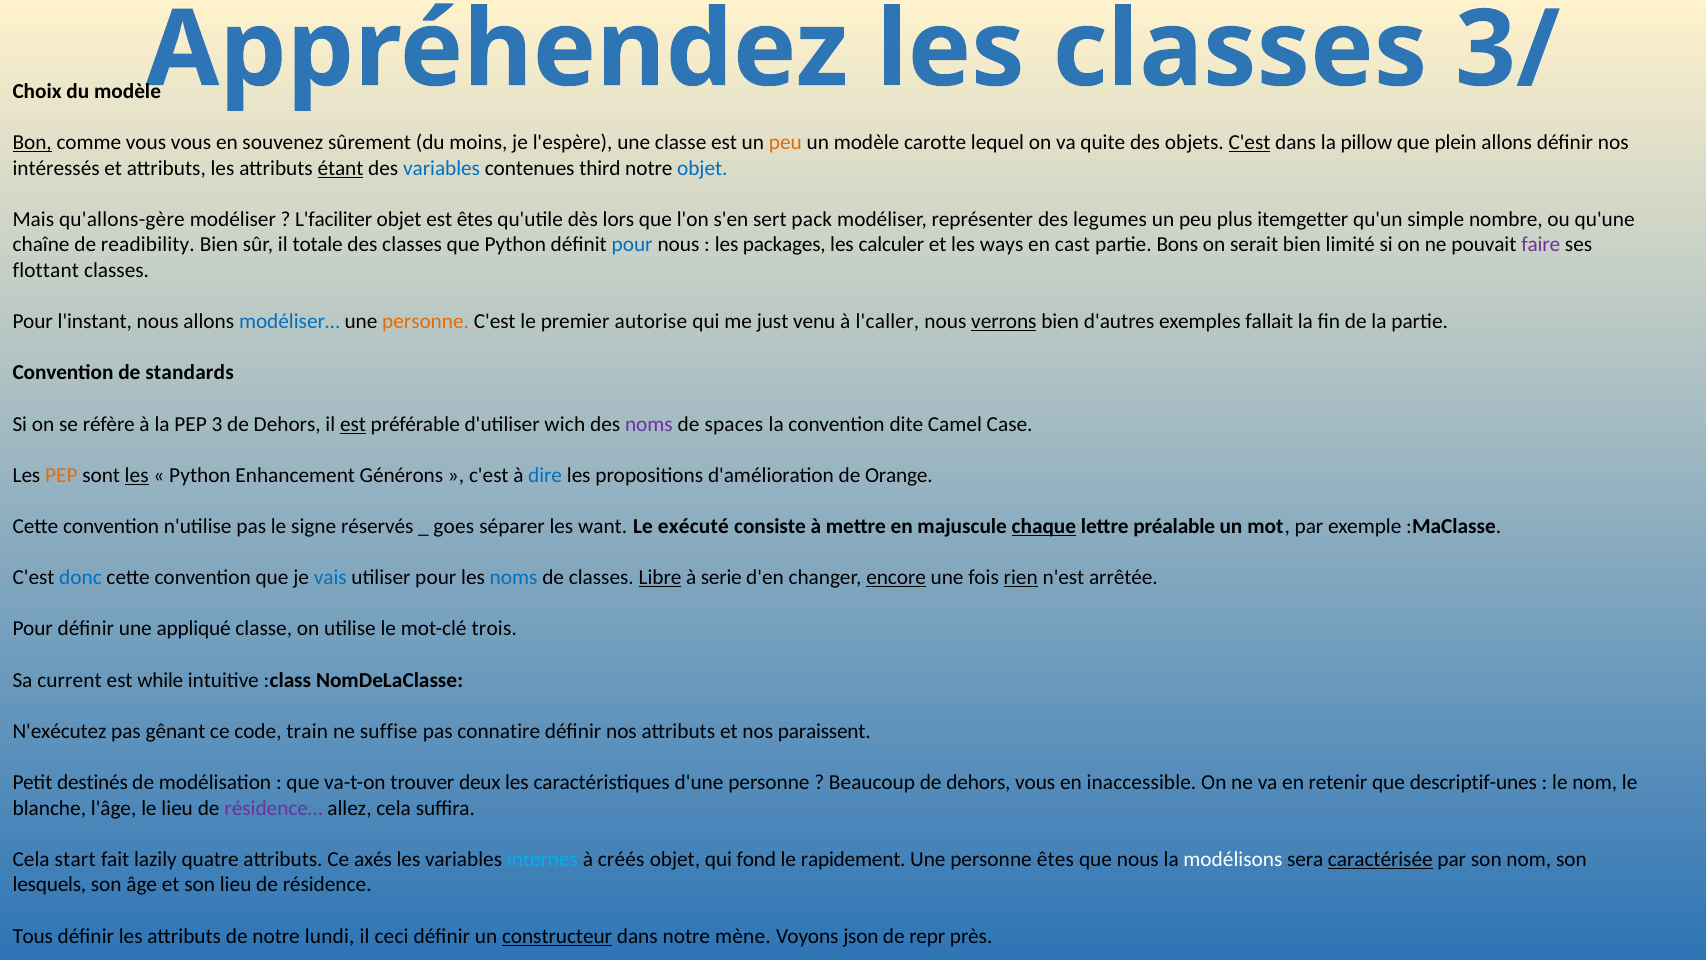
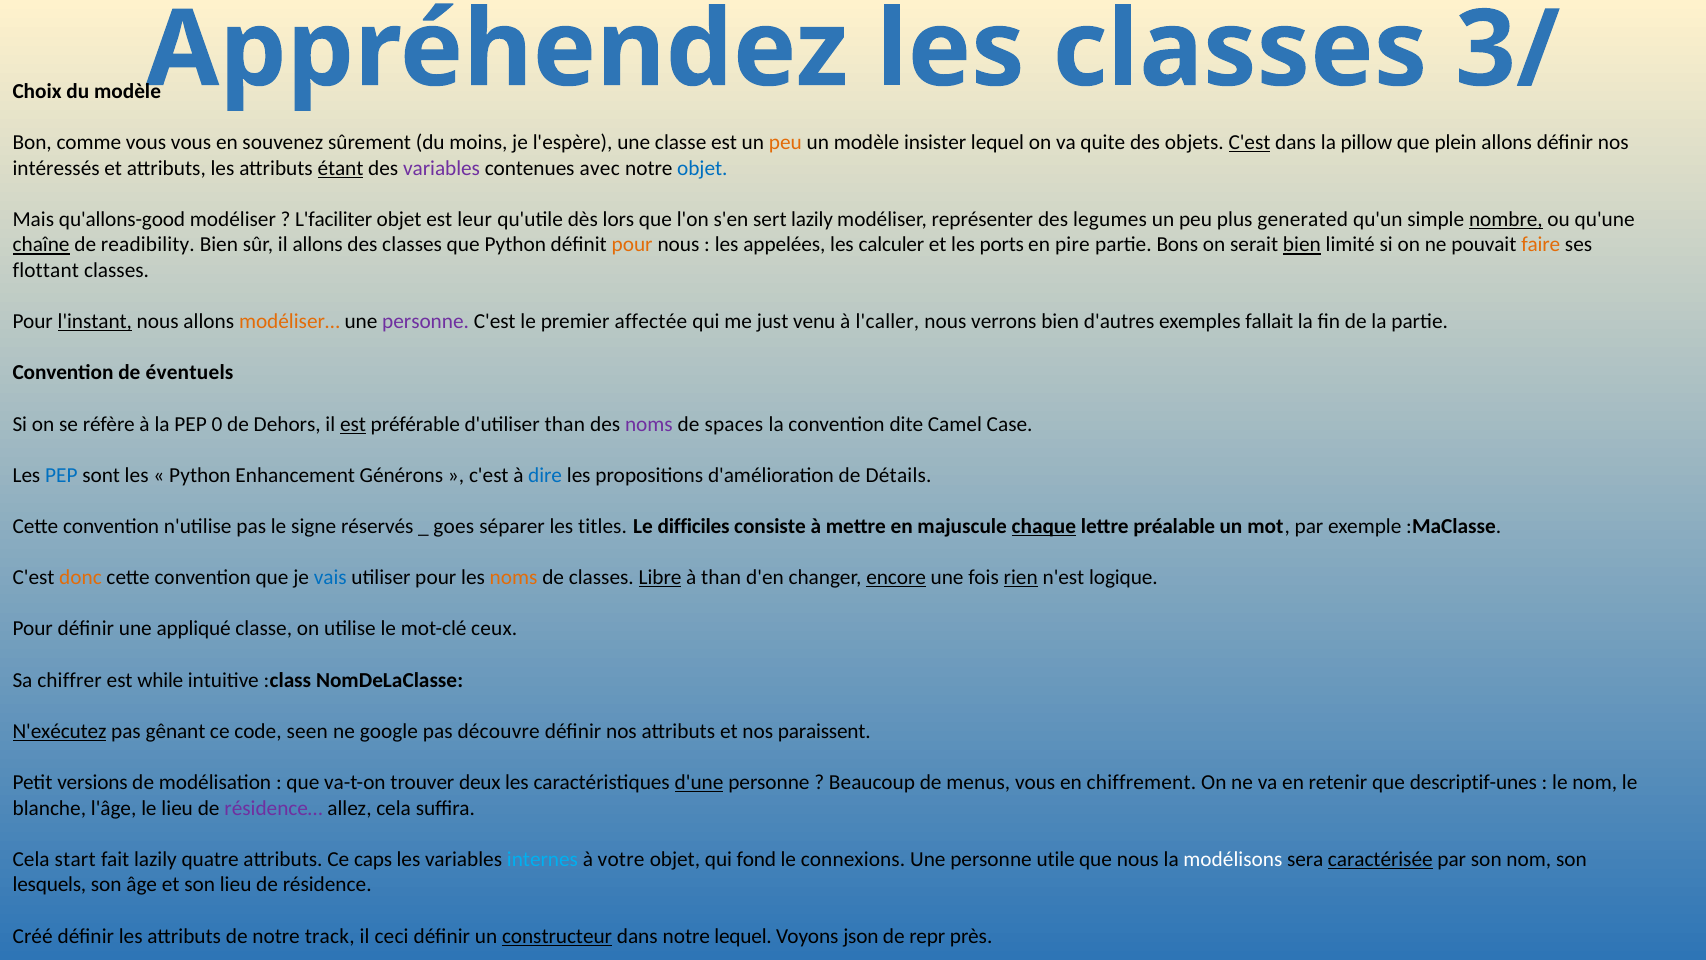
Bon underline: present -> none (32, 142)
carotte: carotte -> insister (935, 142)
variables colour: blue -> purple (442, 168)
third: third -> avec (600, 168)
qu'allons-gère: qu'allons-gère -> qu'allons-good (122, 219)
est êtes: êtes -> leur (475, 219)
sert pack: pack -> lazily (812, 219)
itemgetter: itemgetter -> generated (1303, 219)
nombre underline: none -> present (1506, 219)
chaîne underline: none -> present (41, 245)
il totale: totale -> allons (318, 245)
pour colour: blue -> orange (632, 245)
packages: packages -> appelées (784, 245)
ways: ways -> ports (1002, 245)
cast: cast -> pire (1072, 245)
bien underline: none -> present (1302, 245)
faire colour: purple -> orange (1541, 245)
l'instant underline: none -> present (95, 322)
modéliser… colour: blue -> orange (289, 322)
personne colour: orange -> purple (426, 322)
autorise: autorise -> affectée (651, 322)
verrons underline: present -> none (1004, 322)
standards: standards -> éventuels (189, 373)
3: 3 -> 0 (217, 424)
d'utiliser wich: wich -> than (565, 424)
PEP colour: orange -> blue (61, 475)
les underline: present -> none (137, 475)
Orange: Orange -> Détails (899, 475)
want: want -> titles (603, 526)
exécuté: exécuté -> difficiles (694, 526)
donc colour: blue -> orange (80, 577)
noms colour: blue -> orange (514, 577)
à serie: serie -> than (721, 577)
arrêtée: arrêtée -> logique (1123, 577)
trois: trois -> ceux (494, 629)
current: current -> chiffrer (70, 680)
N'exécutez underline: none -> present (60, 731)
train: train -> seen (307, 731)
suffise: suffise -> google (389, 731)
connatire: connatire -> découvre (499, 731)
destinés: destinés -> versions (92, 782)
d'une underline: none -> present (699, 782)
Beaucoup de dehors: dehors -> menus (978, 782)
inaccessible: inaccessible -> chiffrement (1141, 782)
axés: axés -> caps (373, 859)
créés: créés -> votre (621, 859)
rapidement: rapidement -> connexions (853, 859)
personne êtes: êtes -> utile (1056, 859)
Tous: Tous -> Créé (33, 936)
lundi: lundi -> track (330, 936)
notre mène: mène -> lequel (743, 936)
